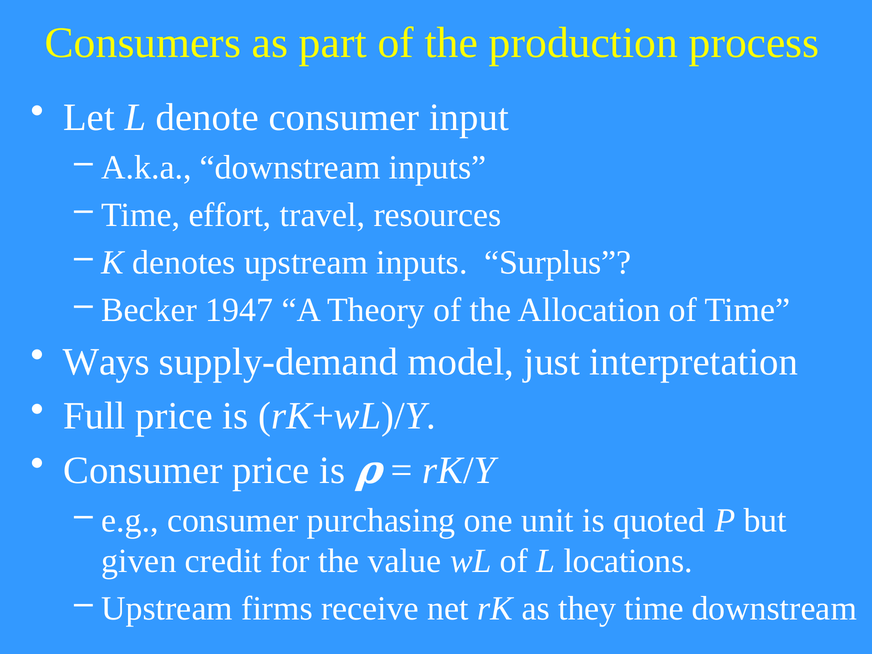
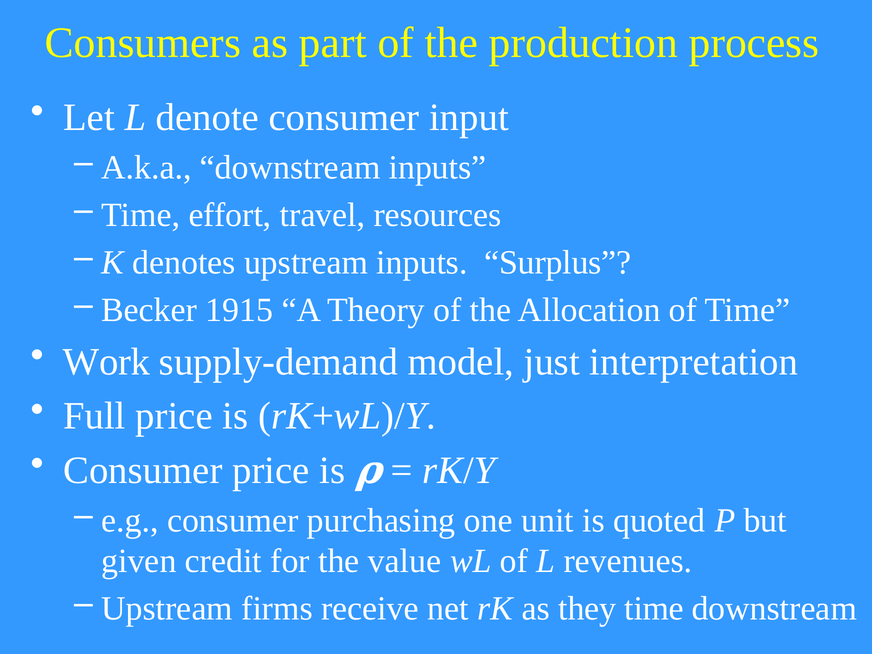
1947: 1947 -> 1915 (239, 310)
Ways: Ways -> Work (106, 362)
locations: locations -> revenues (628, 561)
